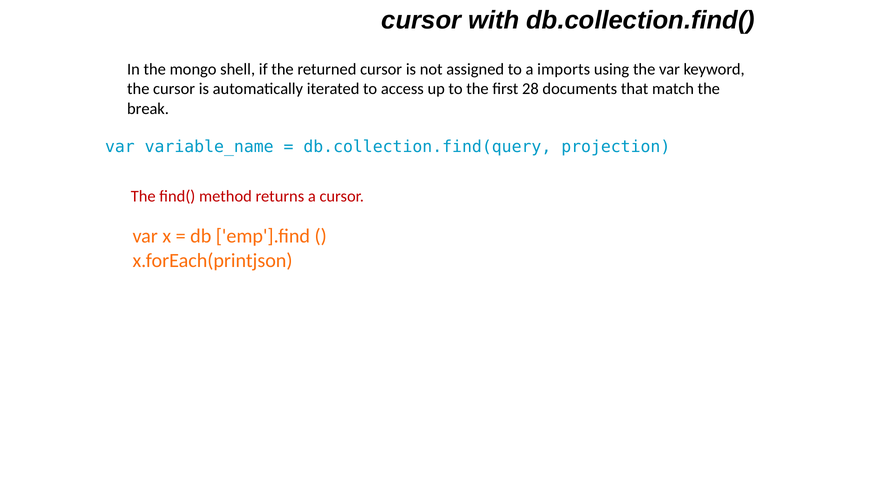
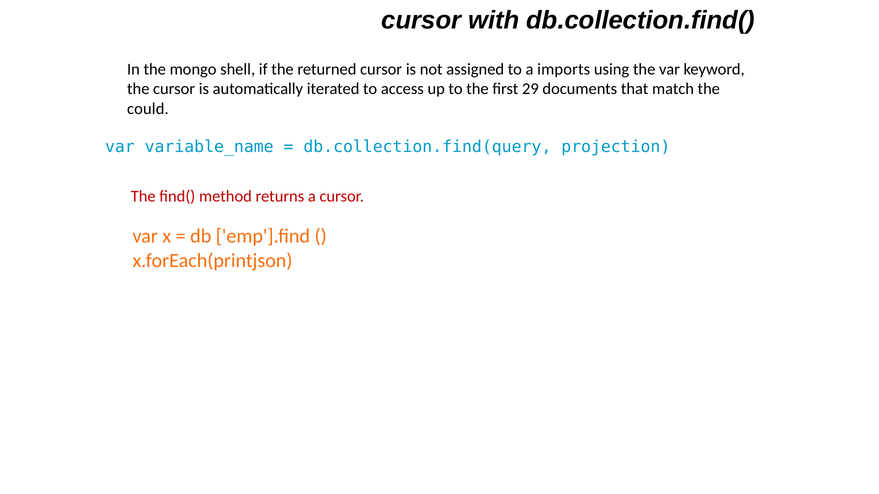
28: 28 -> 29 (530, 89)
break: break -> could (148, 109)
